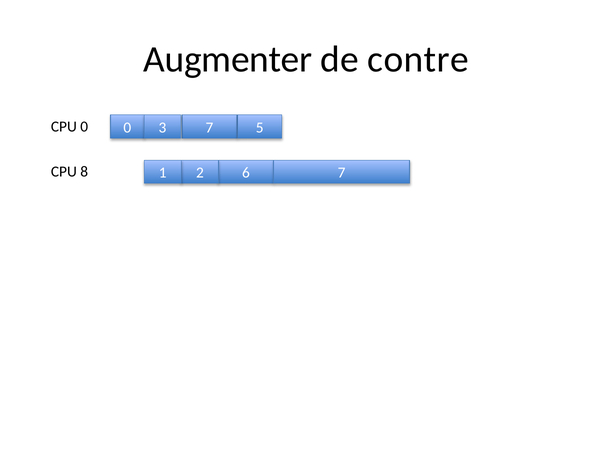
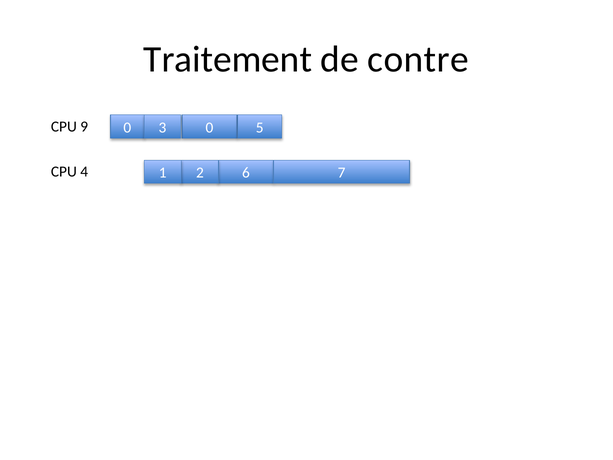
Augmenter: Augmenter -> Traitement (228, 59)
CPU 0: 0 -> 9 (84, 127)
0 7: 7 -> 0 (209, 127)
8: 8 -> 4 (84, 172)
